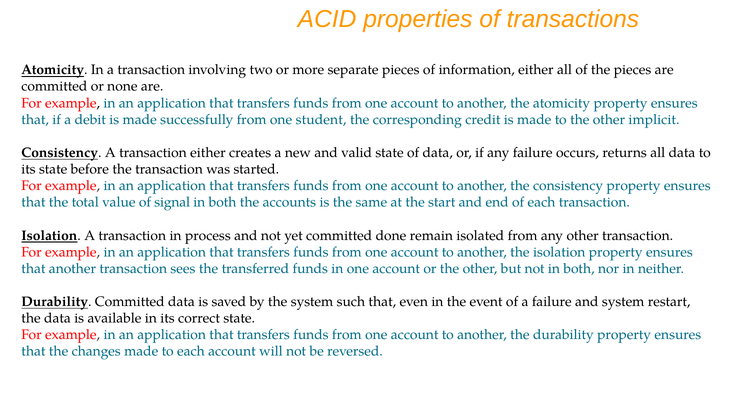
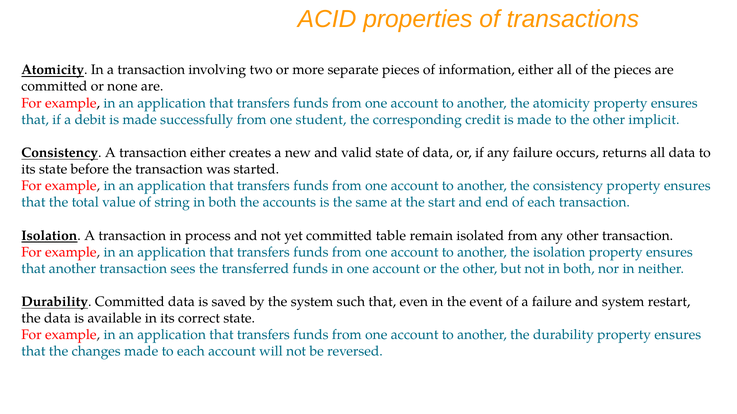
signal: signal -> string (172, 203)
done: done -> table (391, 236)
